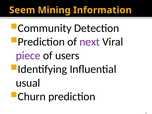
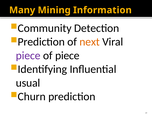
Seem: Seem -> Many (22, 10)
next colour: purple -> orange (90, 42)
of users: users -> piece (67, 56)
